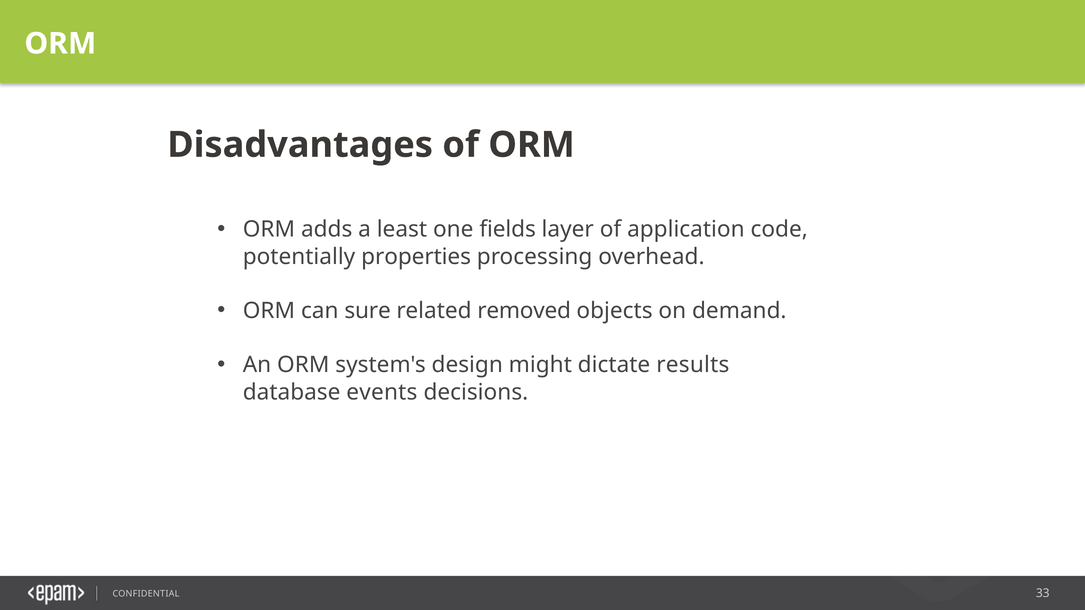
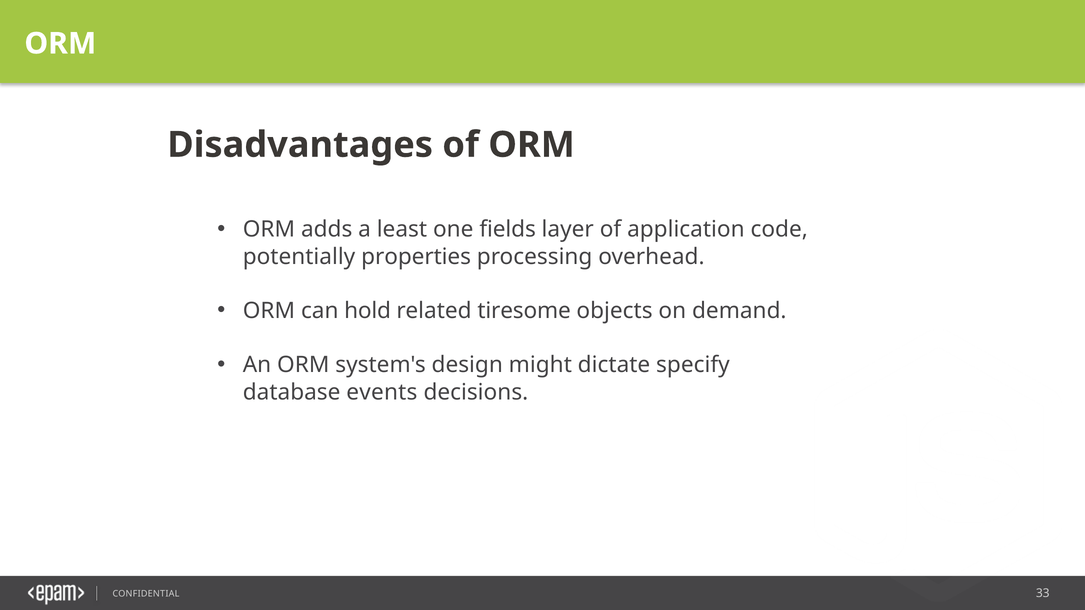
sure: sure -> hold (368, 311)
removed: removed -> tiresome (524, 311)
results: results -> specify (693, 365)
